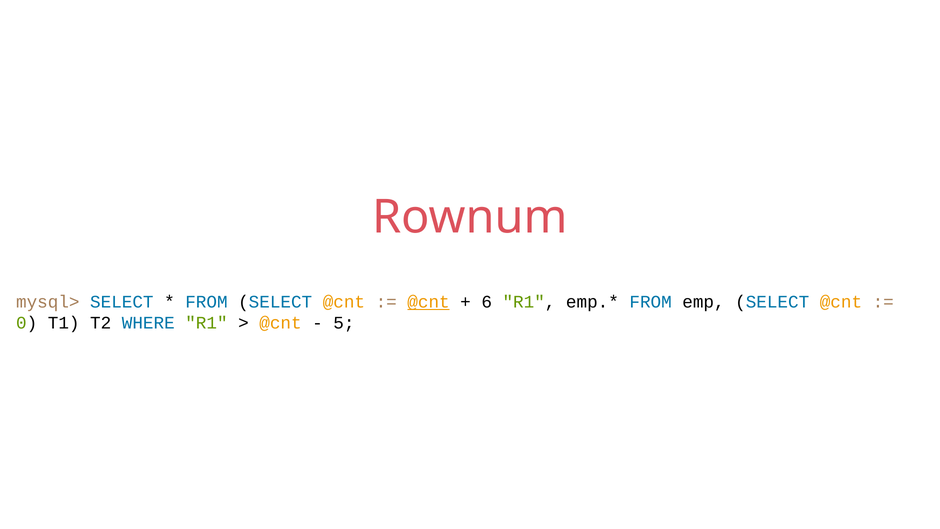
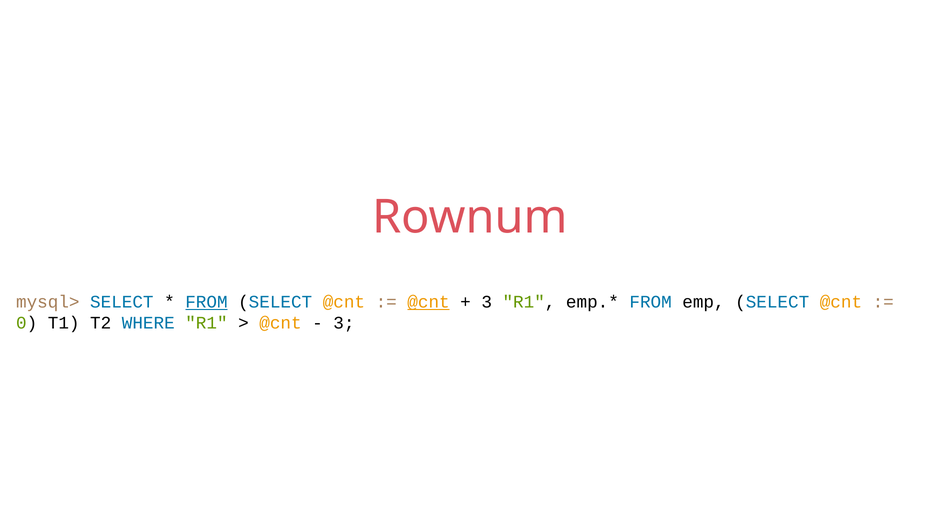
FROM underline: none -> present (206, 302)
6: 6 -> 3 (487, 302)
5: 5 -> 3 (344, 323)
